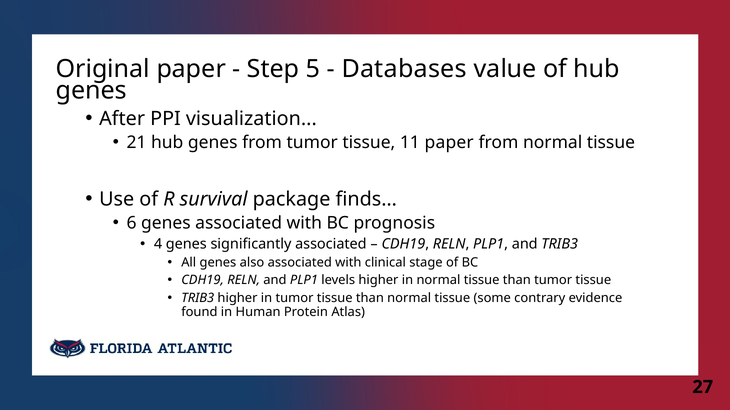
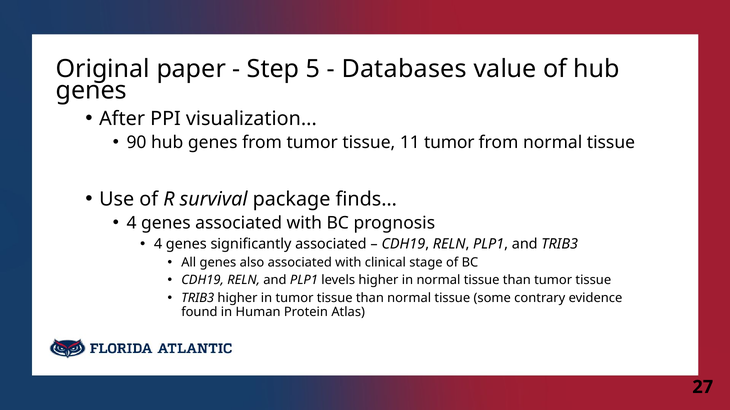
21: 21 -> 90 (137, 143)
11 paper: paper -> tumor (449, 143)
6: 6 -> 4 (132, 223)
